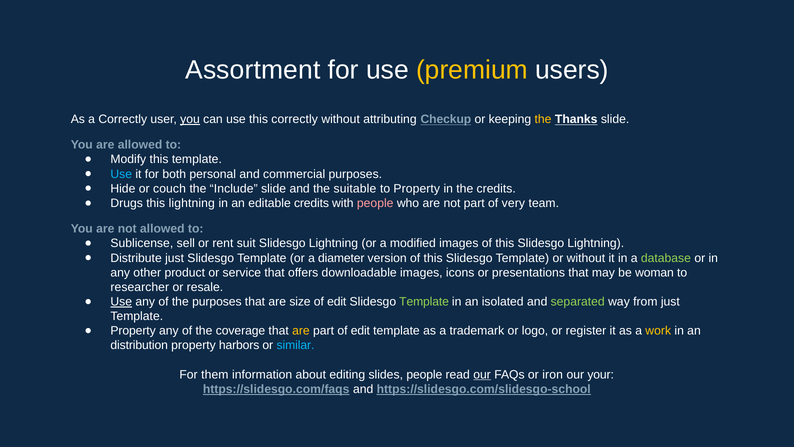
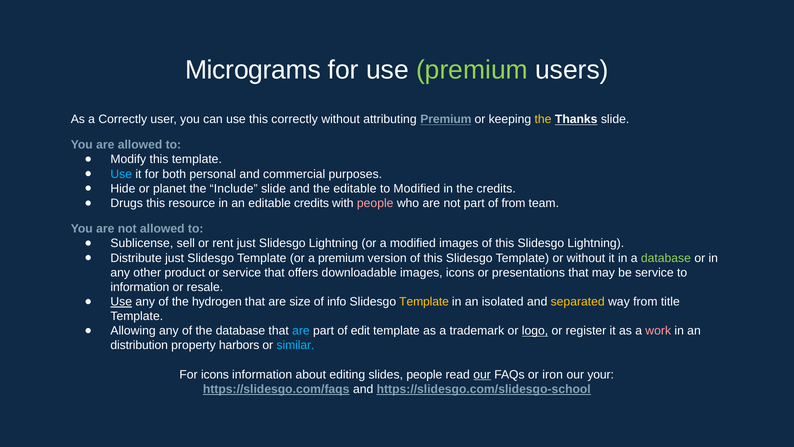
Assortment: Assortment -> Micrograms (253, 70)
premium colour: yellow -> light green (472, 70)
you underline: present -> none (190, 119)
attributing Checkup: Checkup -> Premium (446, 119)
couch: couch -> planet (170, 188)
the suitable: suitable -> editable (355, 188)
to Property: Property -> Modified (417, 188)
this lightning: lightning -> resource (192, 203)
of very: very -> from (513, 203)
rent suit: suit -> just (246, 243)
a diameter: diameter -> premium (341, 258)
be woman: woman -> service (654, 272)
researcher: researcher -> information (140, 287)
the purposes: purposes -> hydrogen (217, 302)
edit: edit -> info (337, 302)
Template colour: light green -> yellow (424, 302)
separated colour: light green -> yellow (578, 302)
from just: just -> title (670, 302)
Property: Property -> Allowing (133, 331)
the coverage: coverage -> database (241, 331)
are colour: yellow -> light blue (301, 331)
logo underline: none -> present (535, 331)
work colour: yellow -> pink (658, 331)
For them: them -> icons (215, 374)
